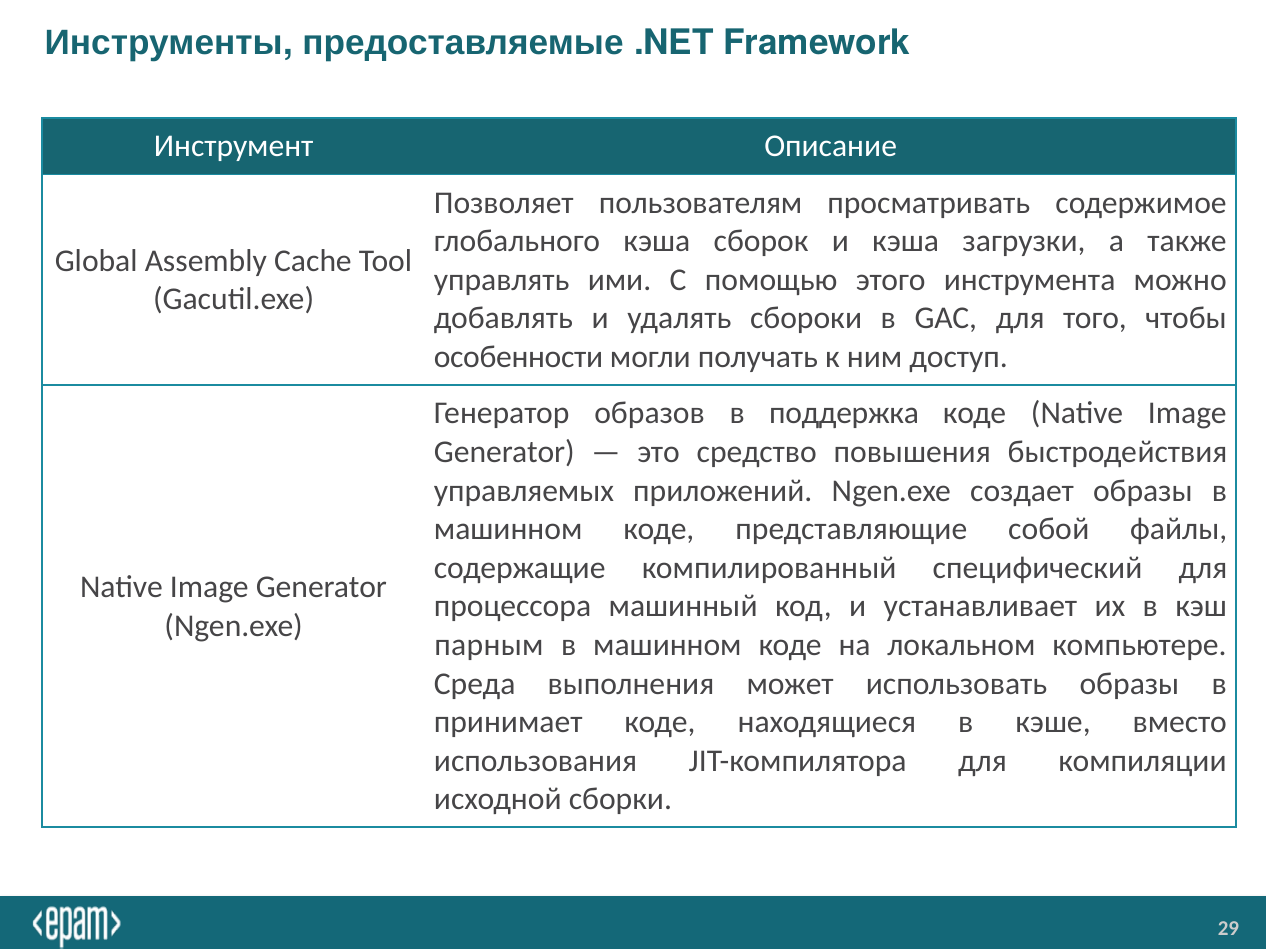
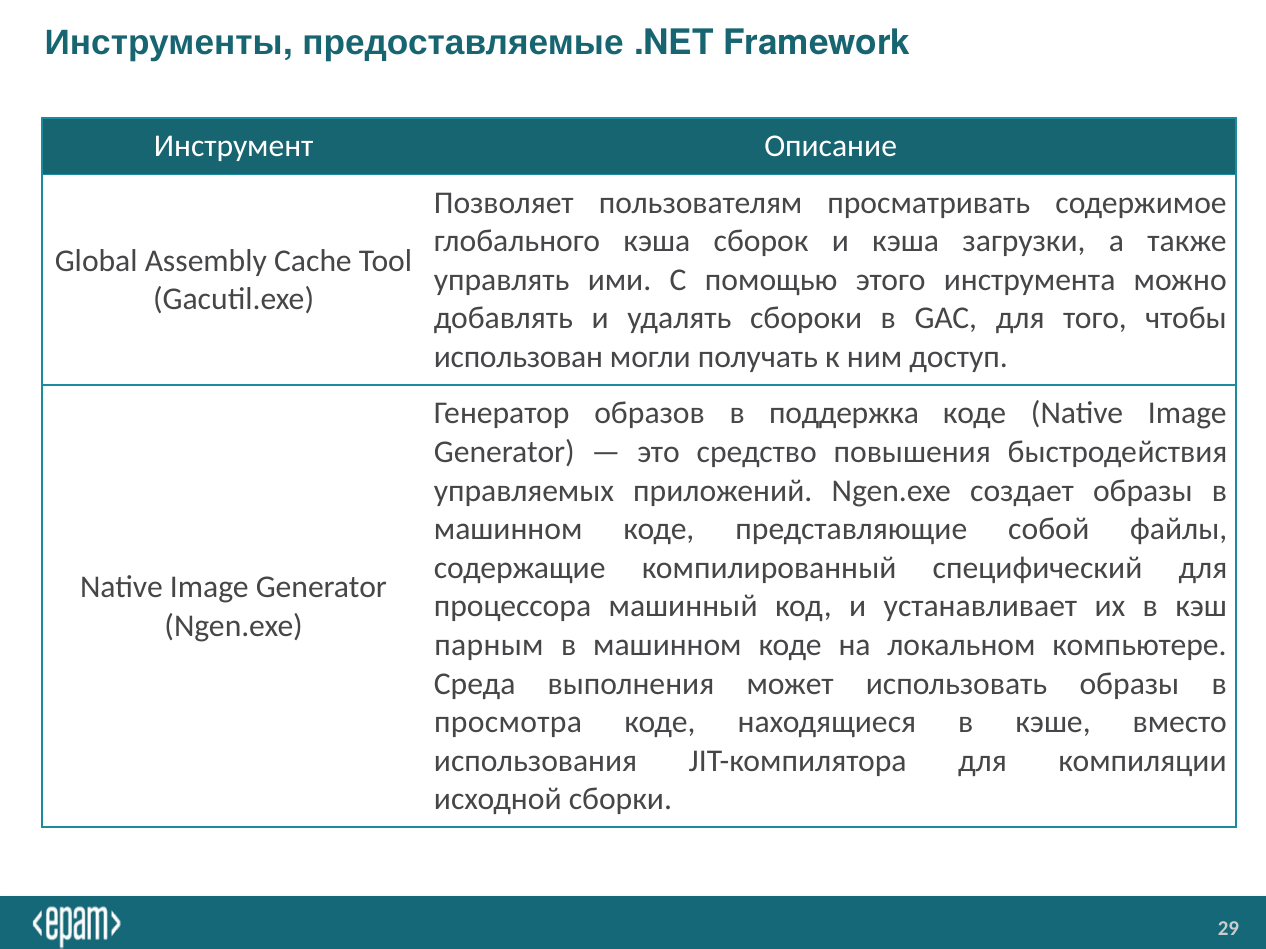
особенности: особенности -> использован (518, 357)
принимает: принимает -> просмотра (508, 723)
